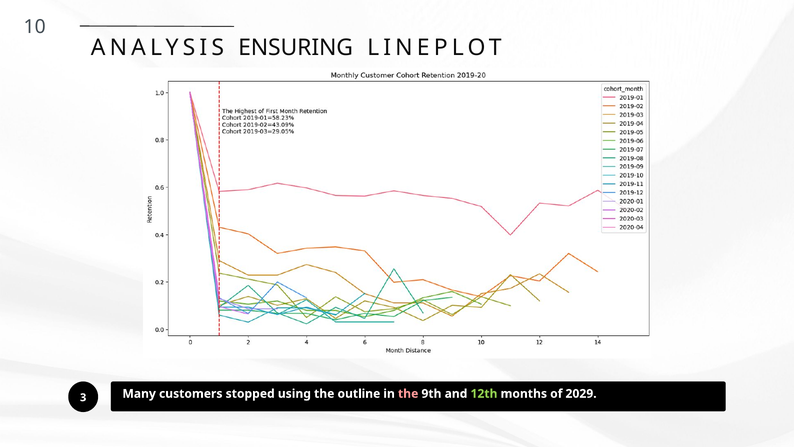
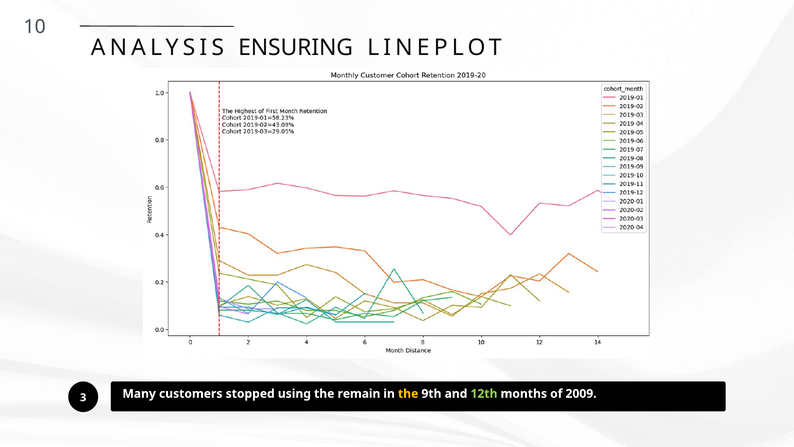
outline: outline -> remain (359, 393)
the colour: pink -> yellow (408, 393)
2029: 2029 -> 2009 (581, 393)
